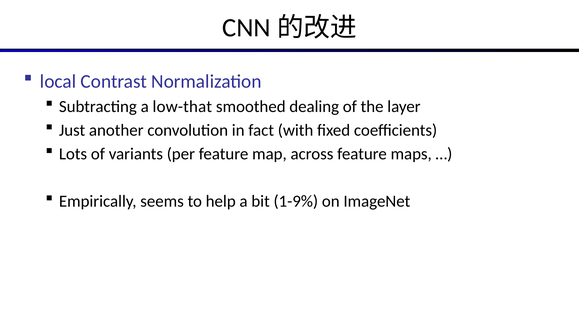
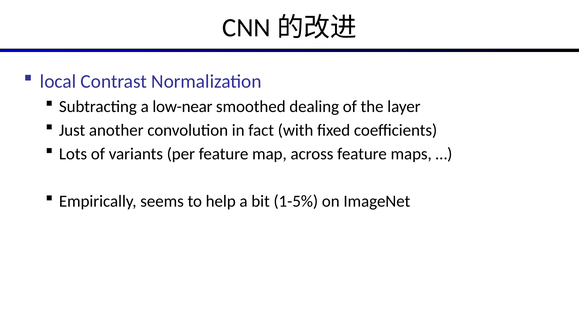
low-that: low-that -> low-near (182, 106)
1-9%: 1-9% -> 1-5% (296, 201)
